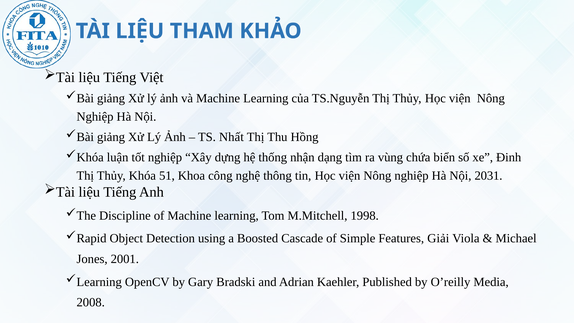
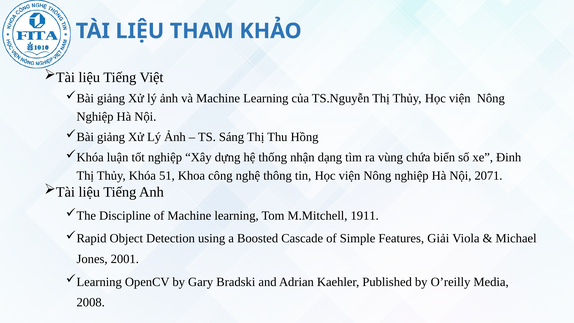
Nhất: Nhất -> Sáng (232, 137)
2031: 2031 -> 2071 (488, 175)
1998: 1998 -> 1911 (365, 216)
